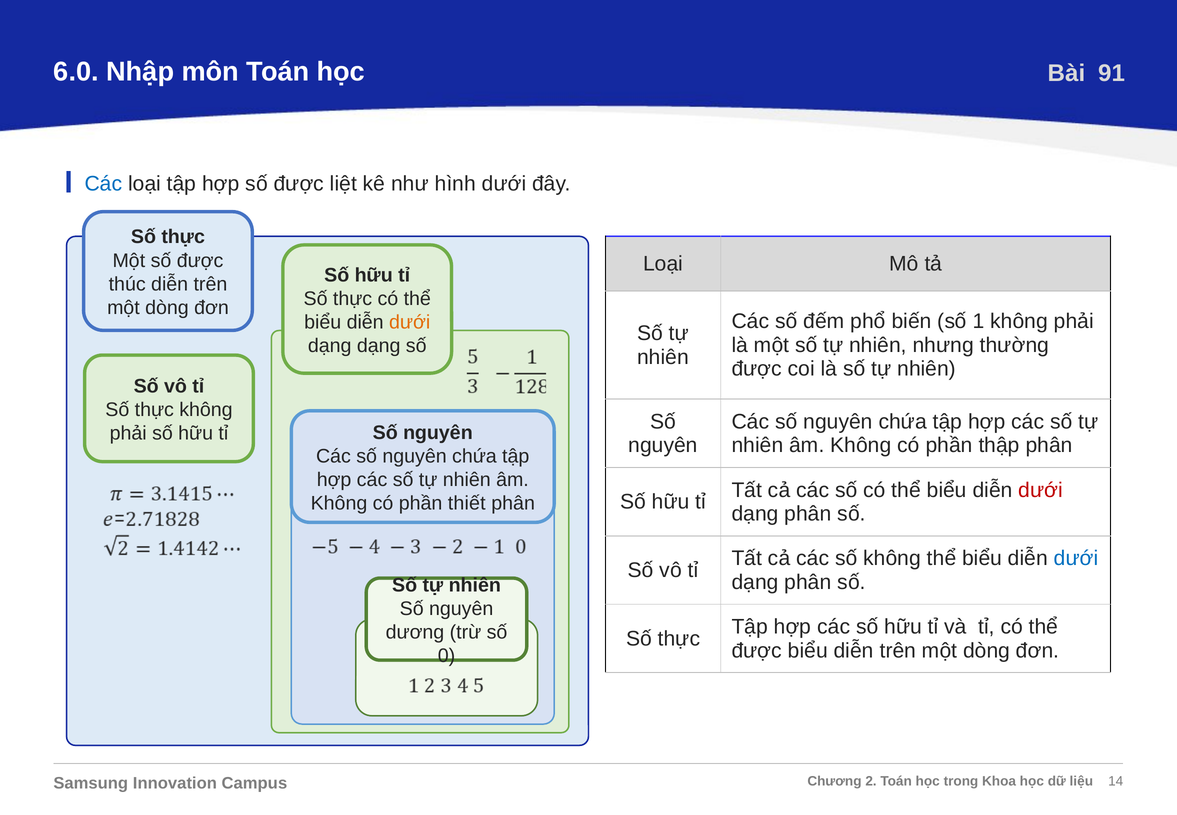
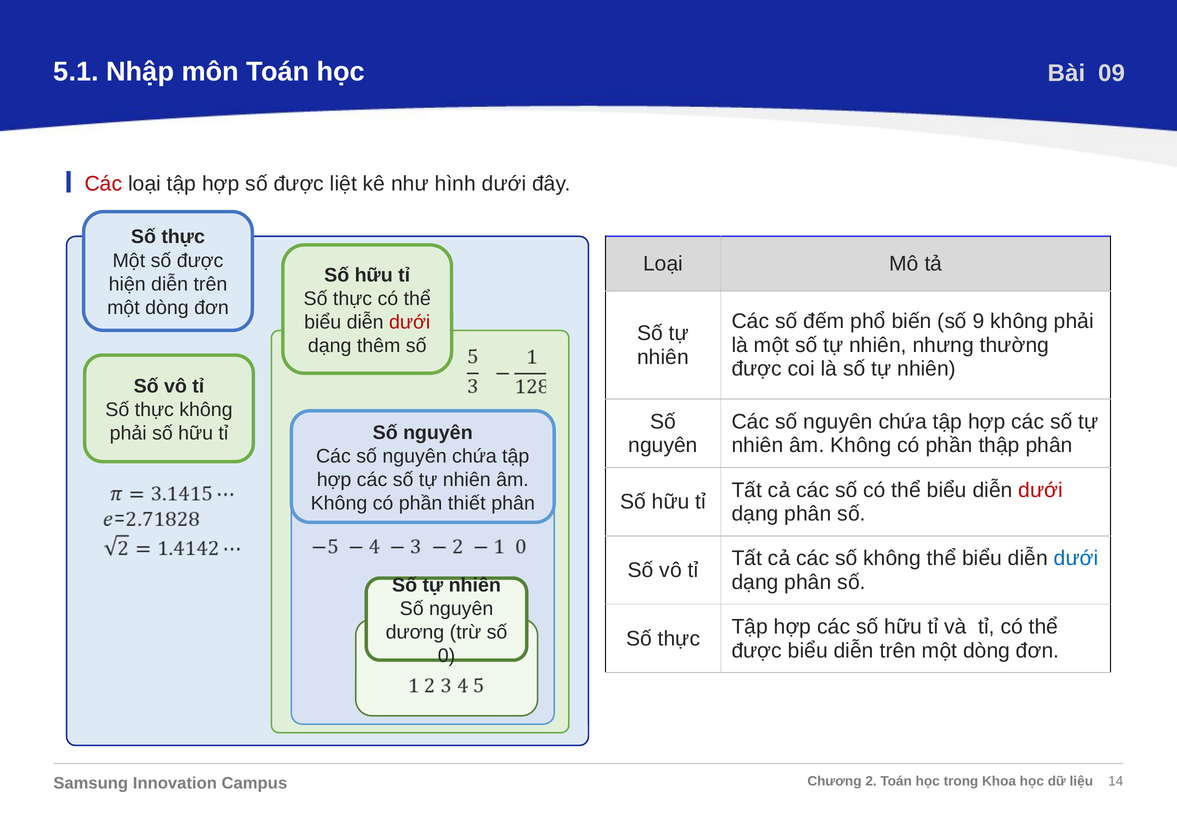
6.0: 6.0 -> 5.1 (76, 72)
91: 91 -> 09 (1112, 73)
Các colour: blue -> red (103, 184)
thúc: thúc -> hiện (127, 284)
1: 1 -> 9 (979, 322)
dưới colour: orange -> red (410, 322)
dạng dạng: dạng -> thêm (379, 346)
